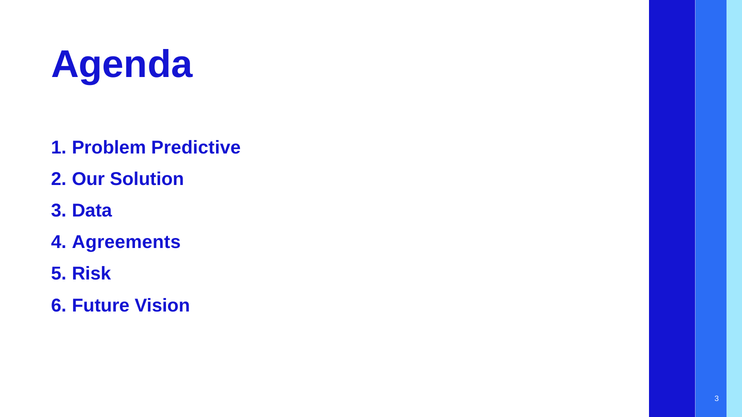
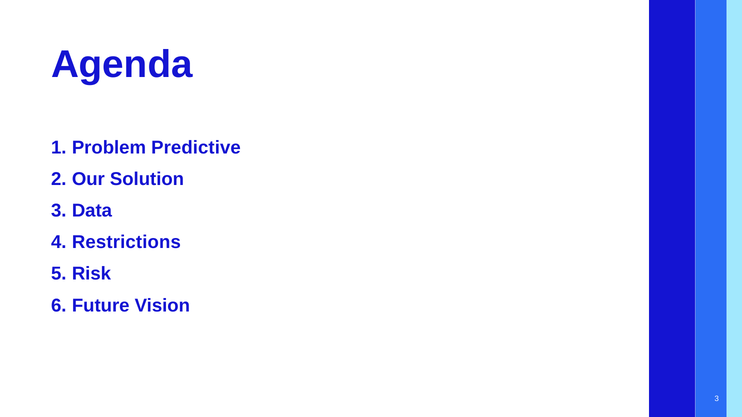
Agreements: Agreements -> Restrictions (126, 243)
